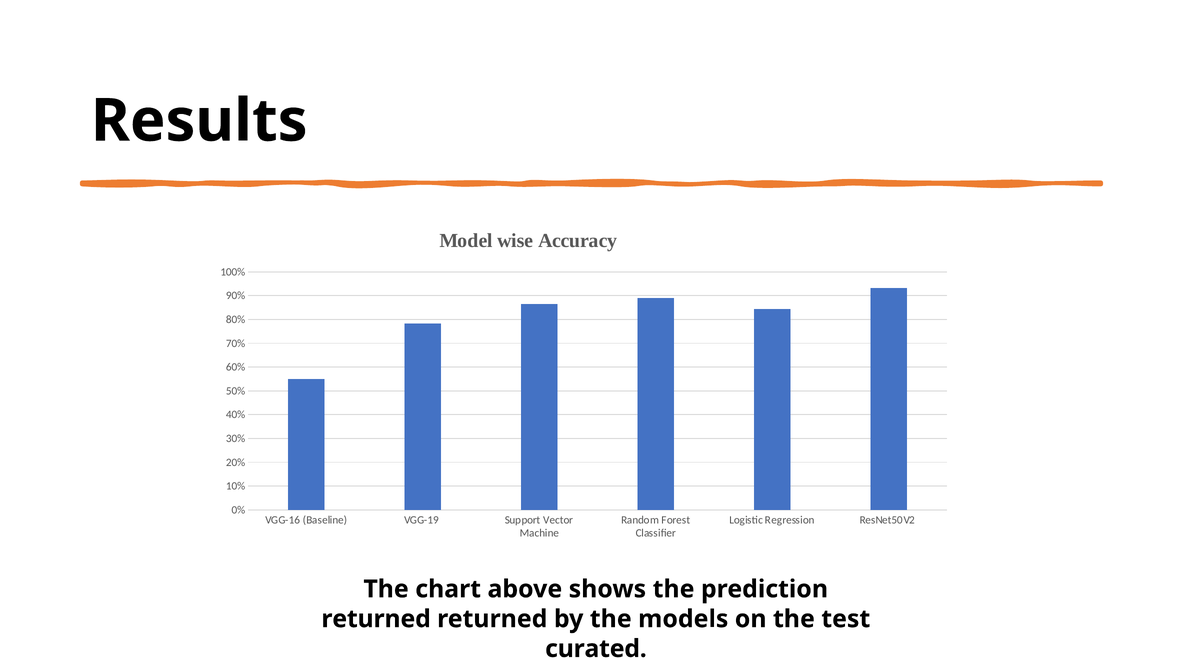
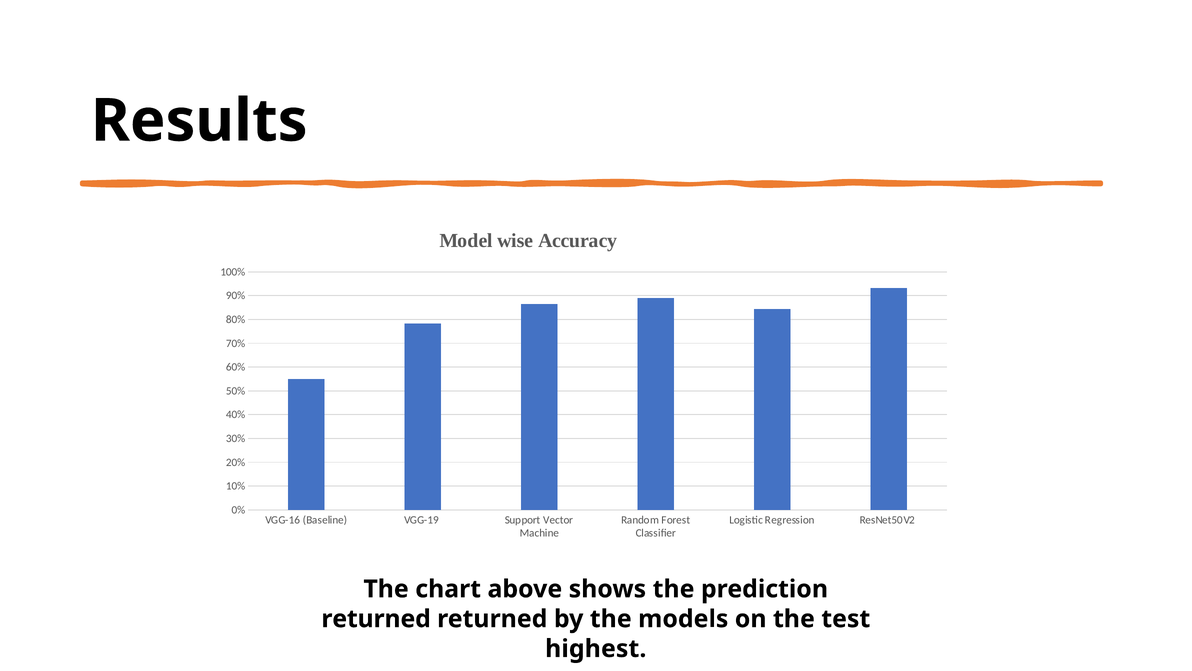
curated: curated -> highest (596, 648)
